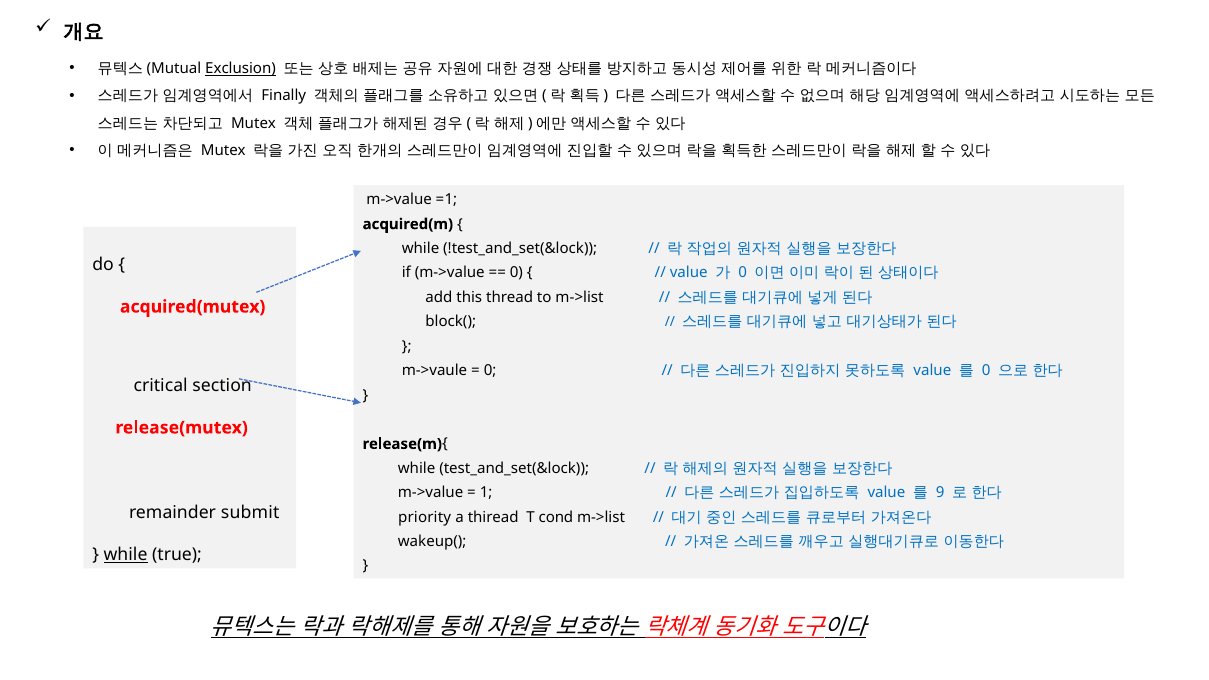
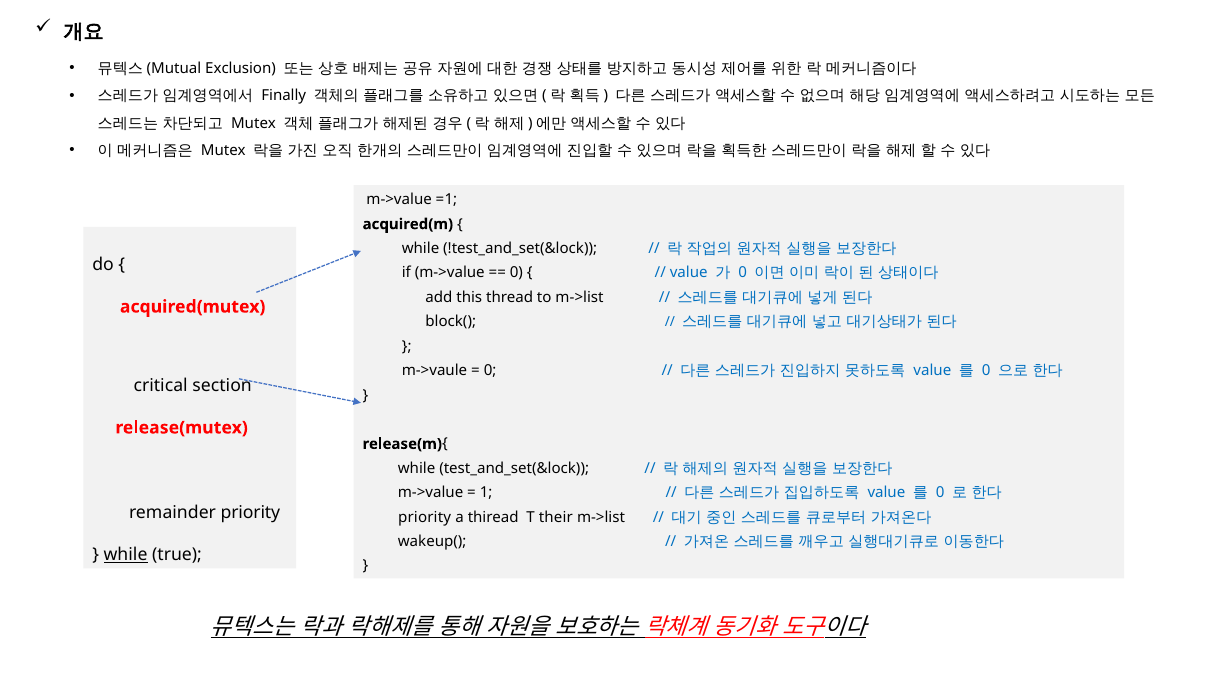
Exclusion underline: present -> none (241, 69)
9: 9 -> 0 (940, 493)
remainder submit: submit -> priority (250, 512)
cond: cond -> their (556, 517)
